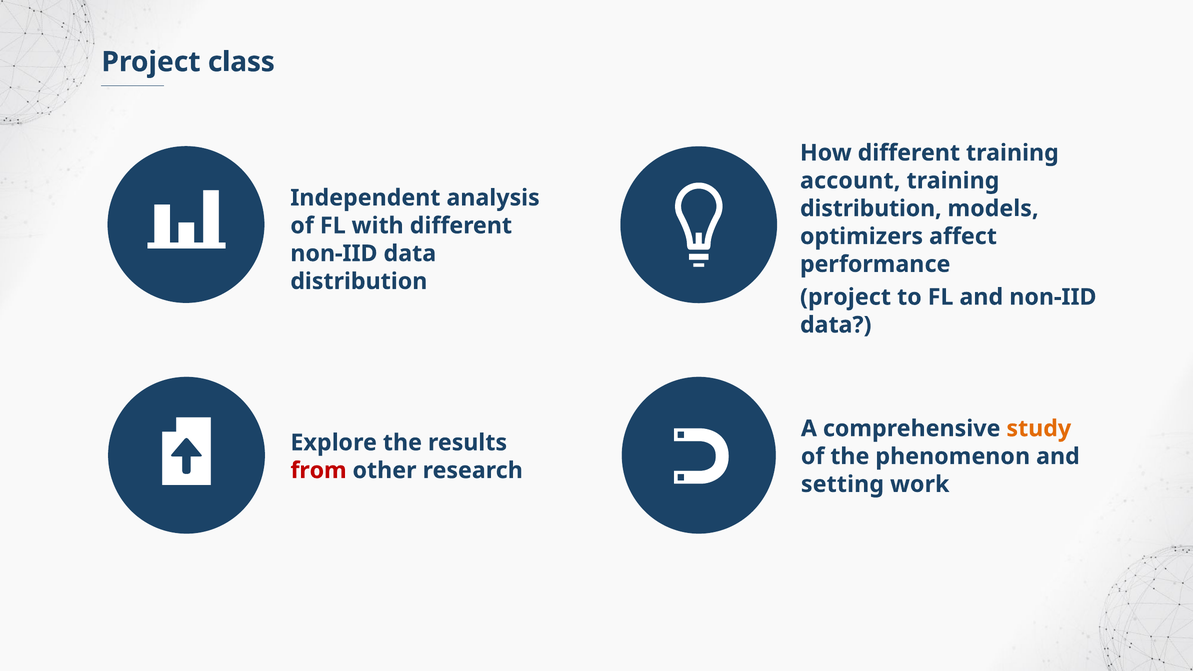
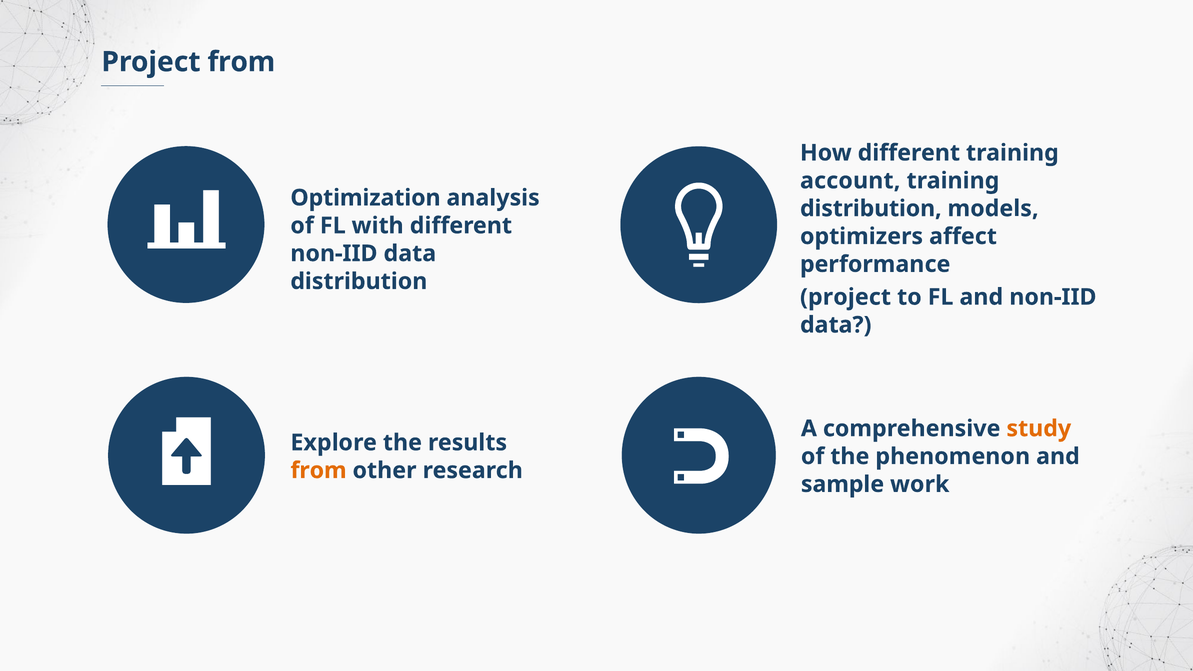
Project class: class -> from (241, 62)
Independent: Independent -> Optimization (365, 198)
from colour: red -> orange (319, 471)
setting: setting -> sample (843, 484)
